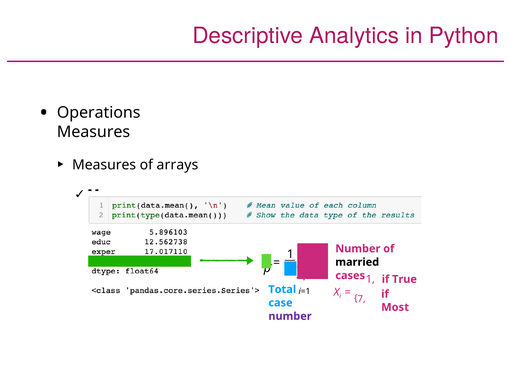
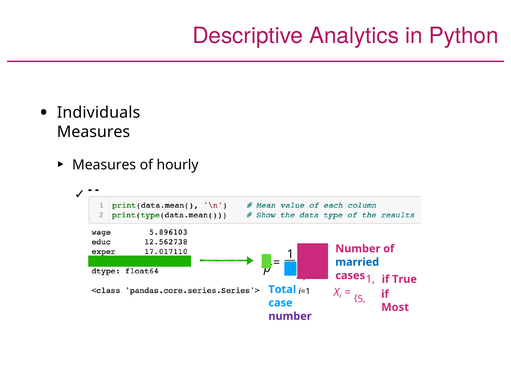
Operations: Operations -> Individuals (99, 113)
arrays: arrays -> hourly (178, 165)
married colour: black -> blue (357, 262)
7: 7 -> 5 (362, 299)
